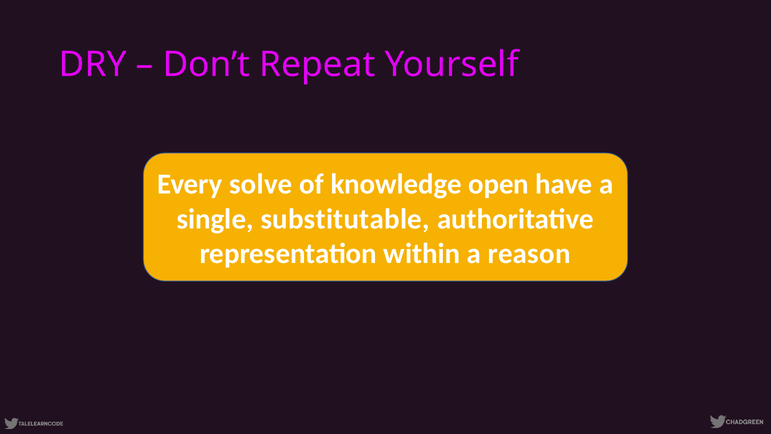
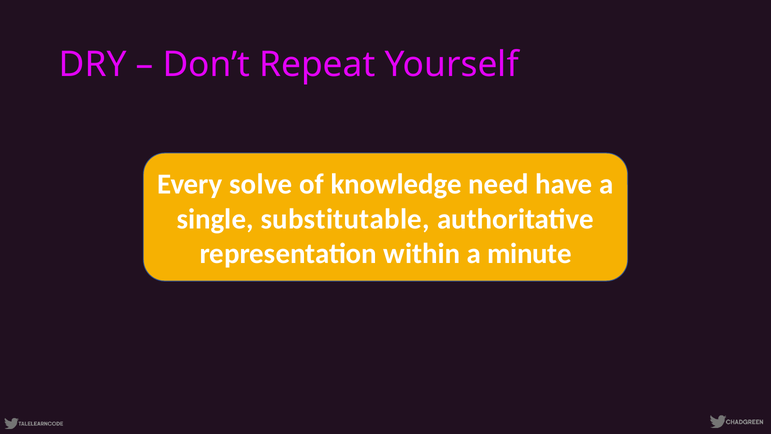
open: open -> need (499, 184)
reason: reason -> minute (529, 254)
